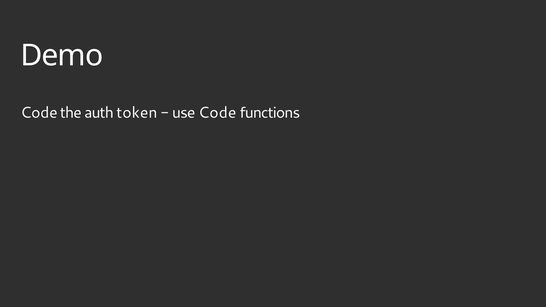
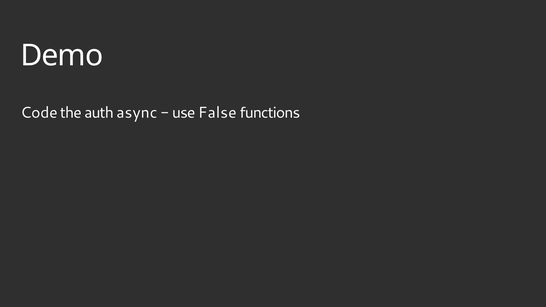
token: token -> async (137, 113)
use Code: Code -> False (217, 113)
